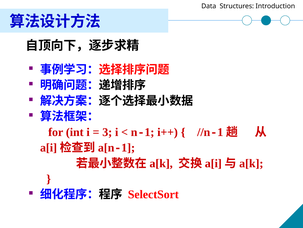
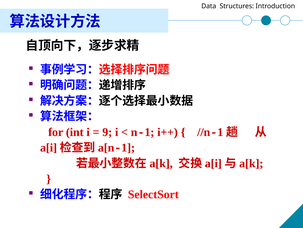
3: 3 -> 9 (107, 132)
